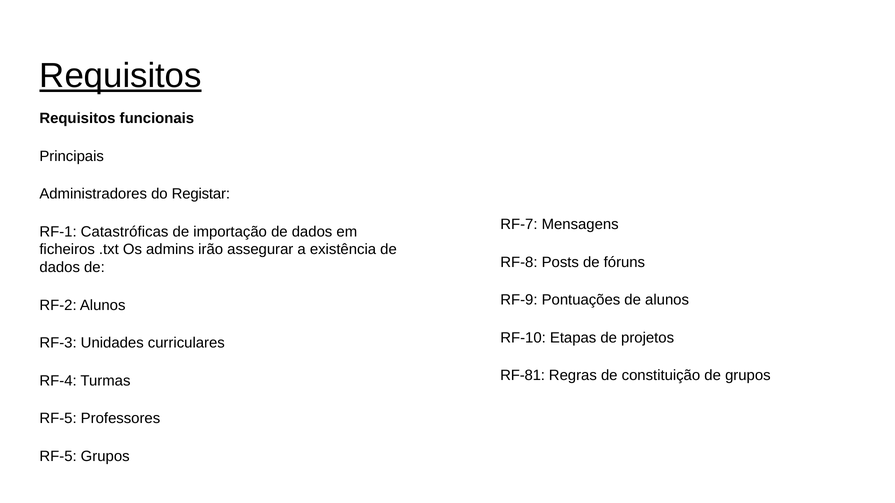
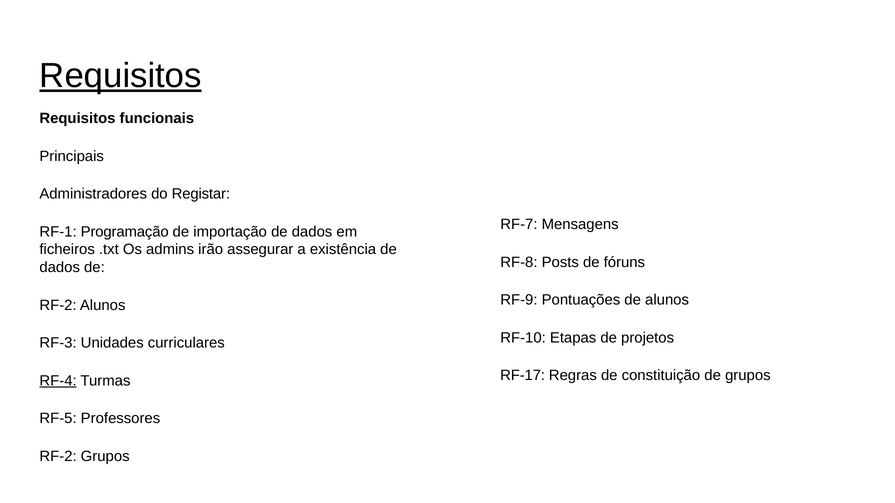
Catastróficas: Catastróficas -> Programação (125, 232)
RF-81: RF-81 -> RF-17 (523, 376)
RF-4 underline: none -> present (58, 381)
RF-5: RF-5 -> RF-2 (58, 457)
